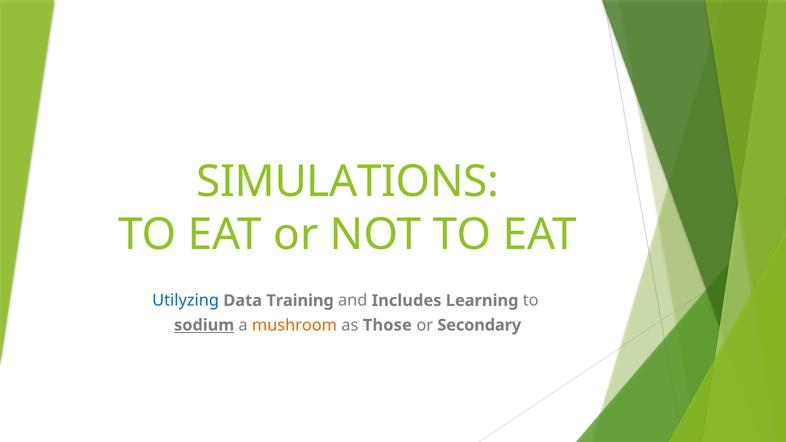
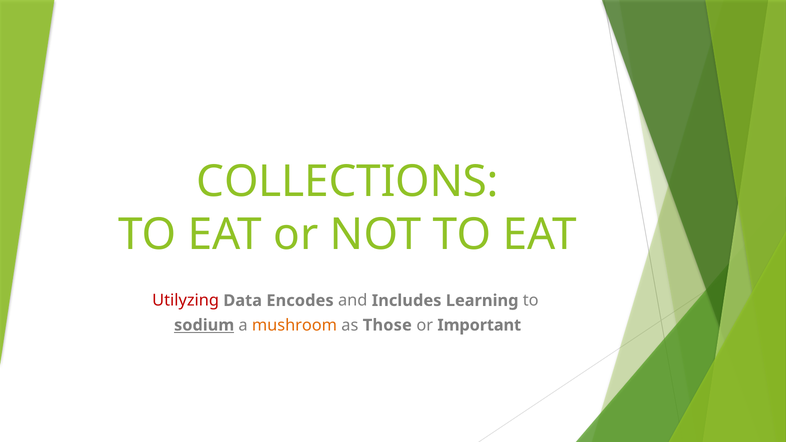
SIMULATIONS: SIMULATIONS -> COLLECTIONS (348, 182)
Utilyzing colour: blue -> red (186, 301)
Training: Training -> Encodes (300, 301)
Secondary: Secondary -> Important (479, 325)
